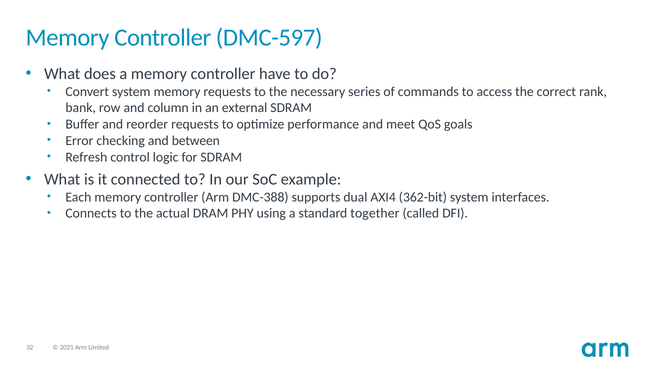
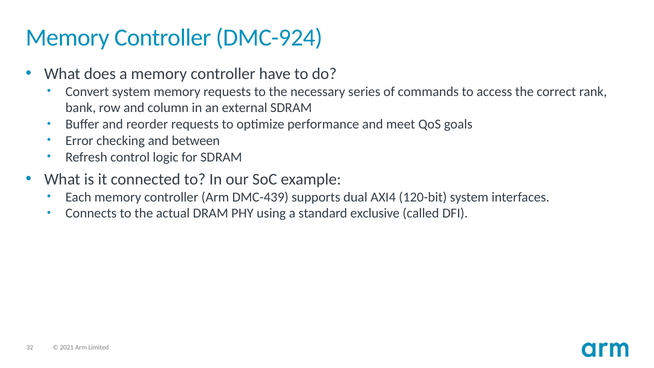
DMC-597: DMC-597 -> DMC-924 (269, 37)
DMC-388: DMC-388 -> DMC-439 (260, 197)
362-bit: 362-bit -> 120-bit (423, 197)
together: together -> exclusive (375, 213)
